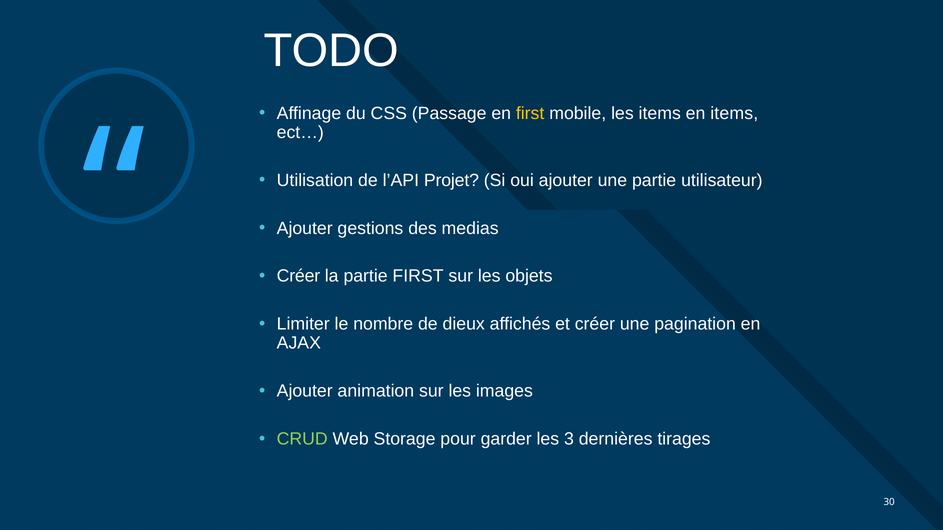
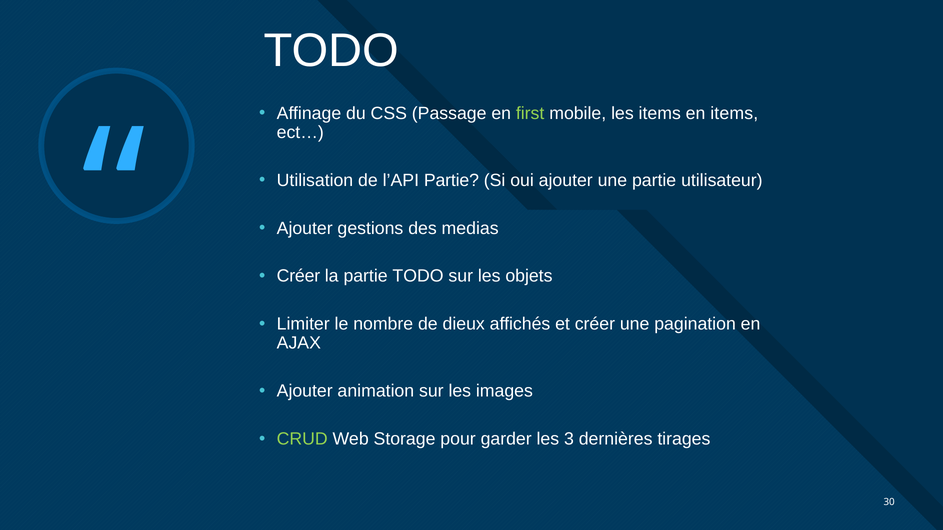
first colour: yellow -> light green (530, 113)
l’API Projet: Projet -> Partie (451, 180)
partie FIRST: FIRST -> TODO (418, 276)
